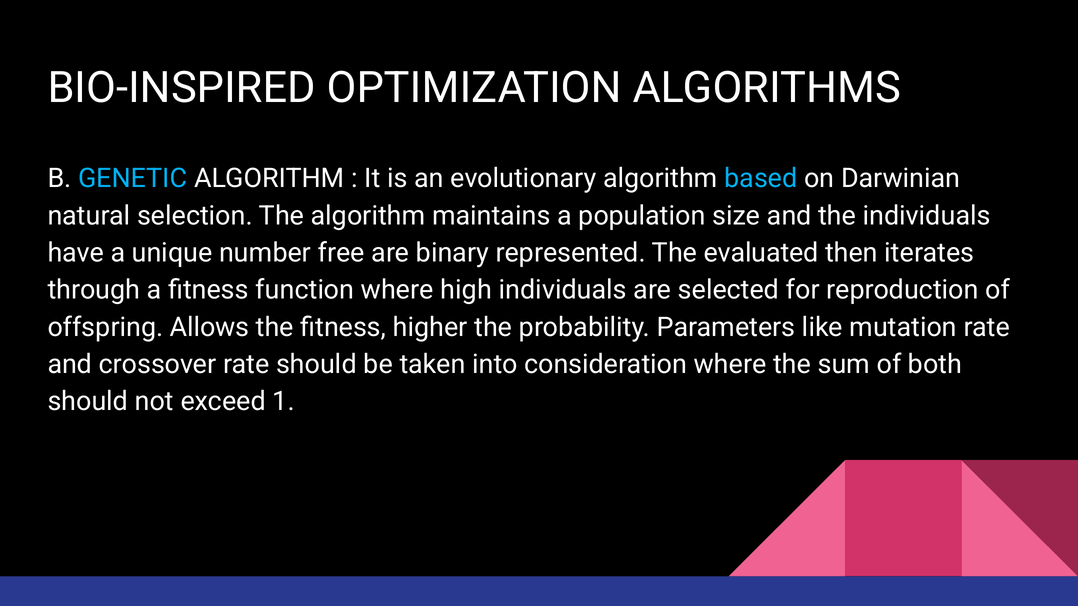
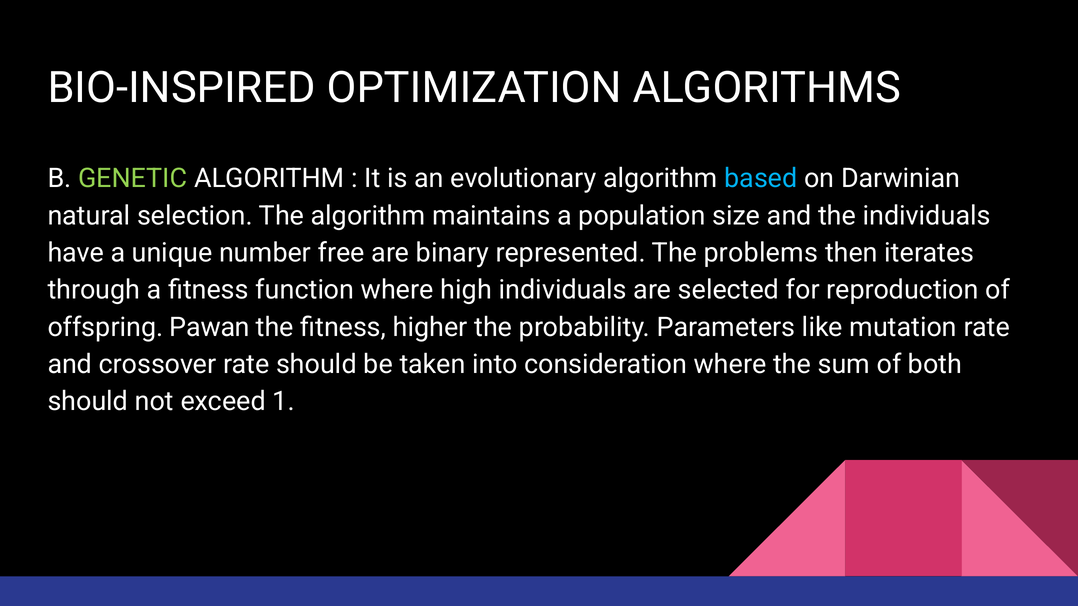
GENETIC colour: light blue -> light green (133, 179)
evaluated: evaluated -> problems (761, 253)
Allows: Allows -> Pawan (210, 327)
